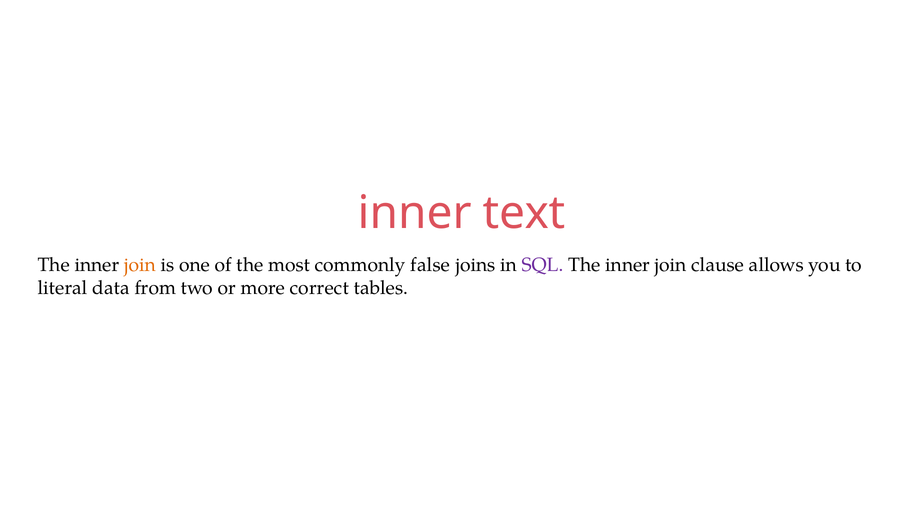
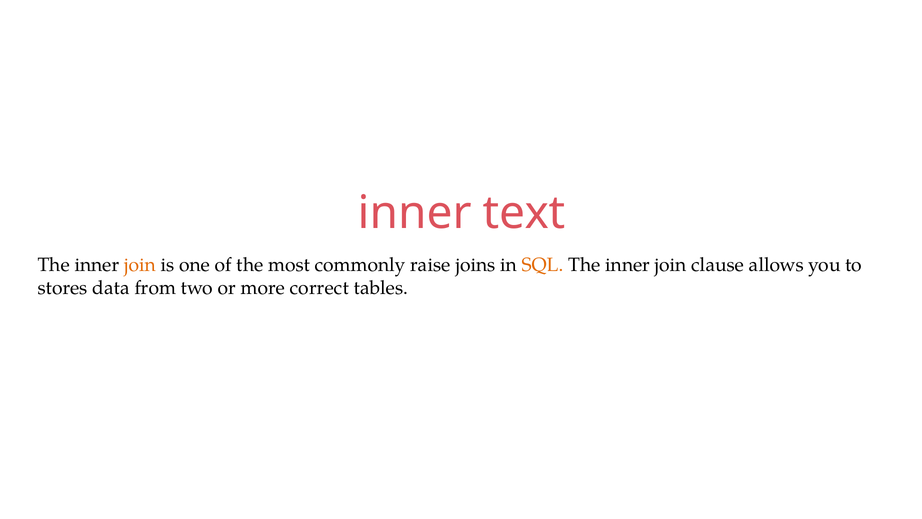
false: false -> raise (430, 265)
SQL colour: purple -> orange (543, 265)
literal: literal -> stores (63, 288)
